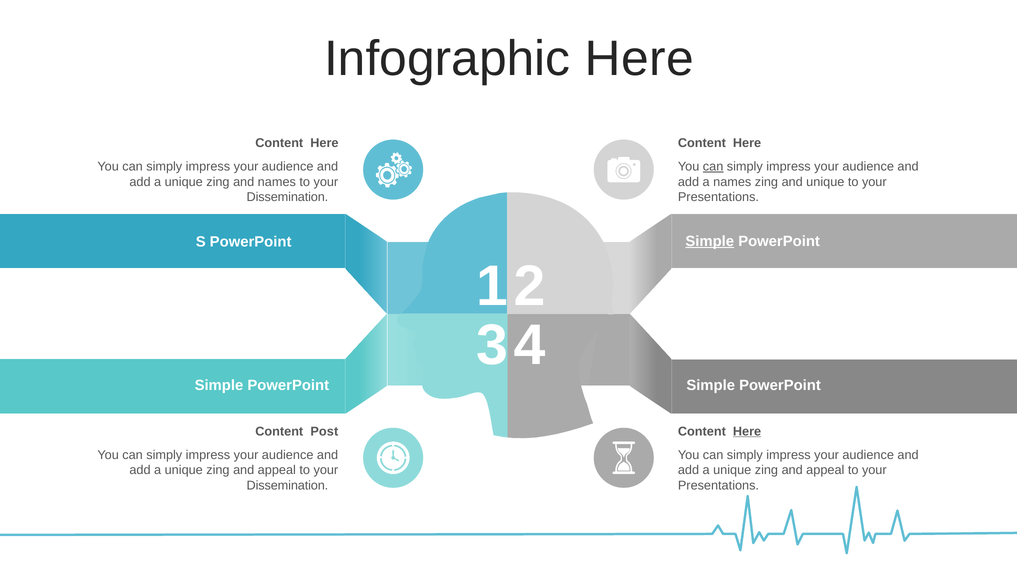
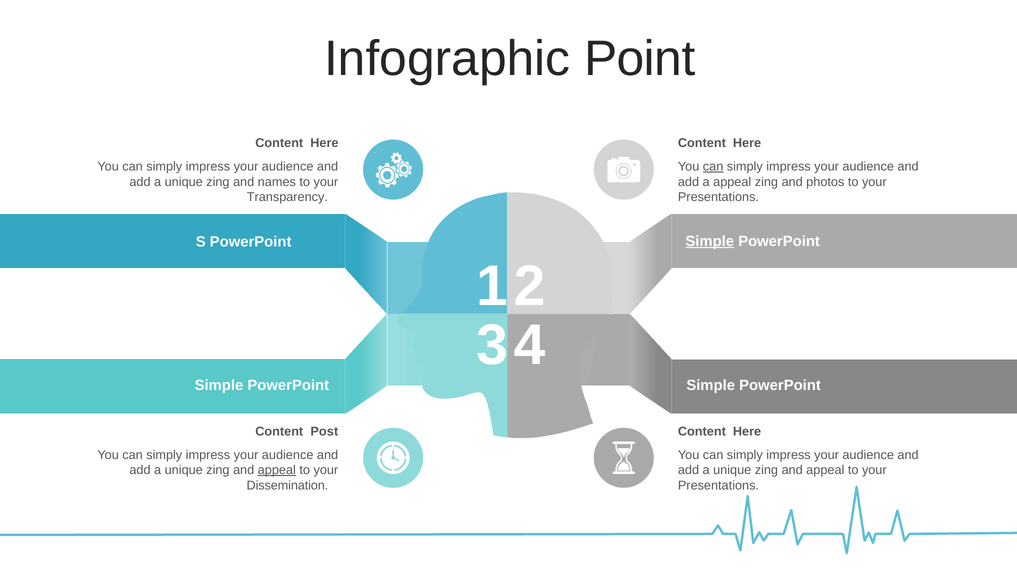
Infographic Here: Here -> Point (640, 59)
a names: names -> appeal (732, 182)
and unique: unique -> photos (825, 182)
Dissemination: Dissemination -> Transparency (287, 197)
Here underline: present -> none (747, 431)
appeal underline: none -> present (277, 470)
